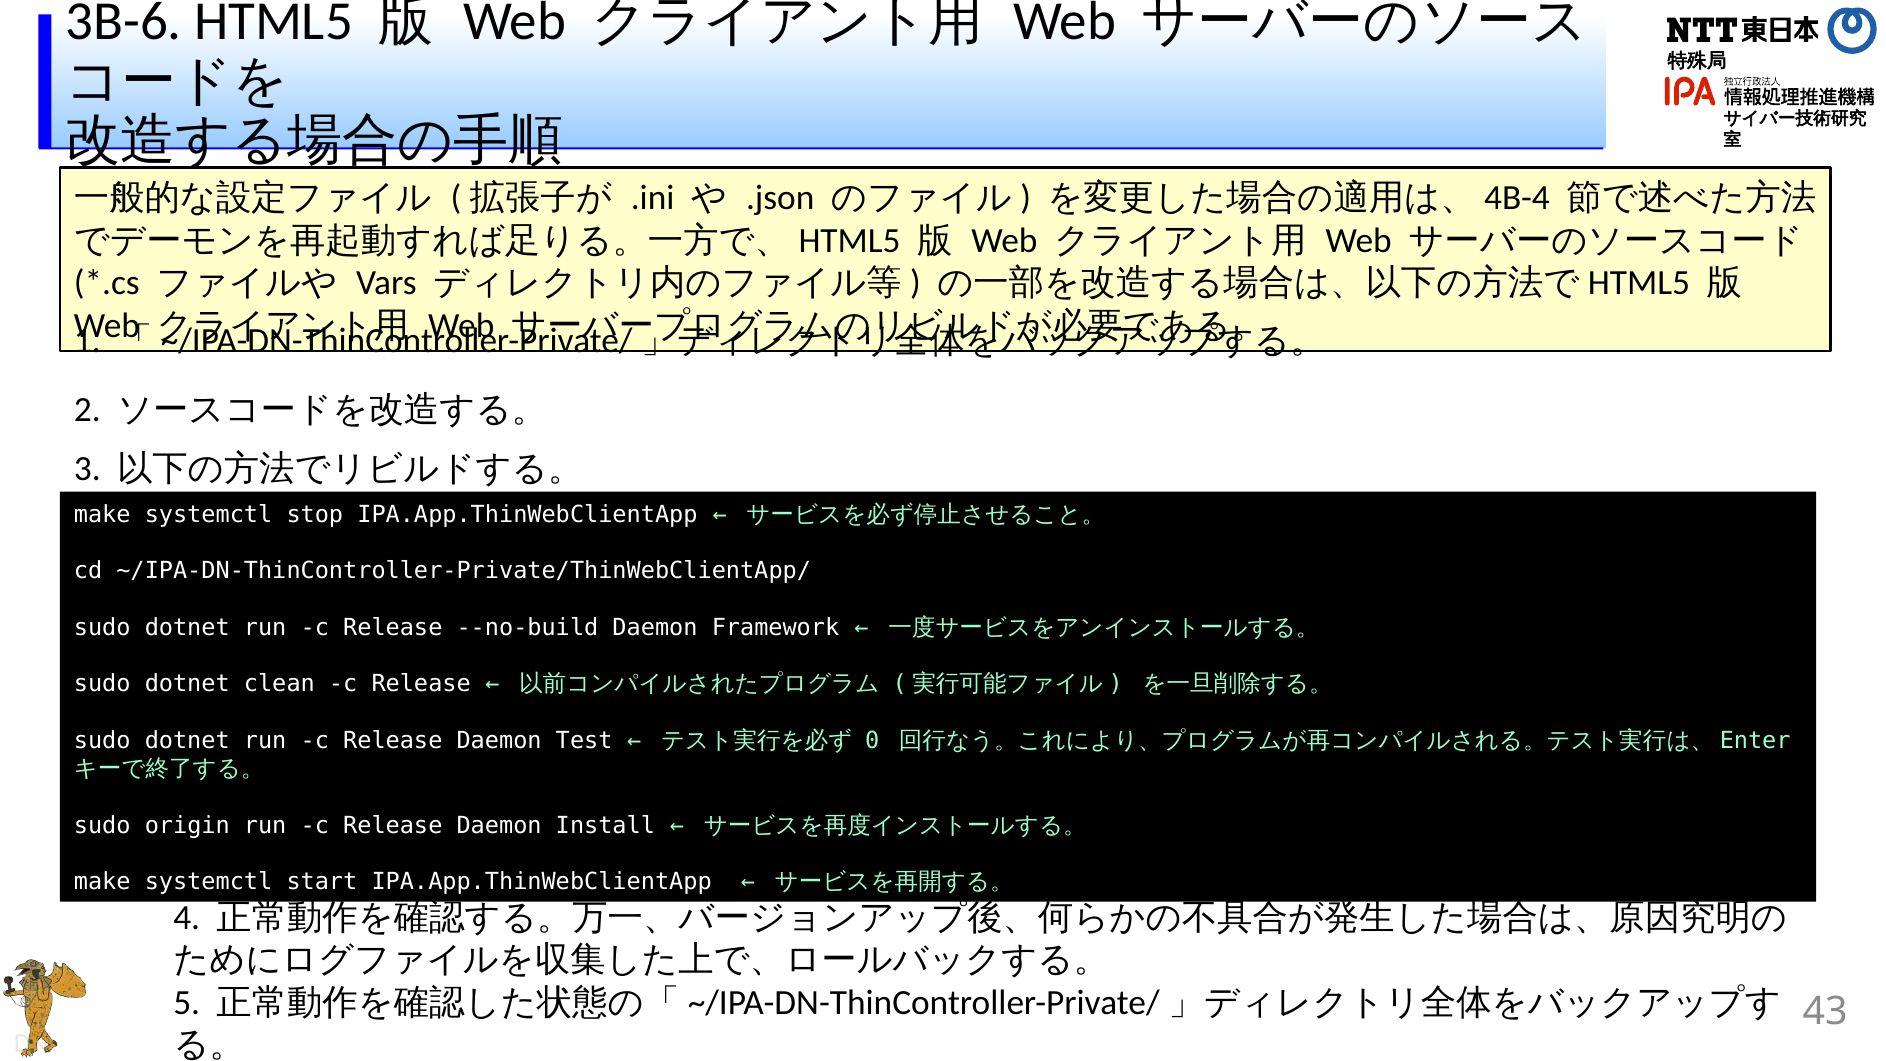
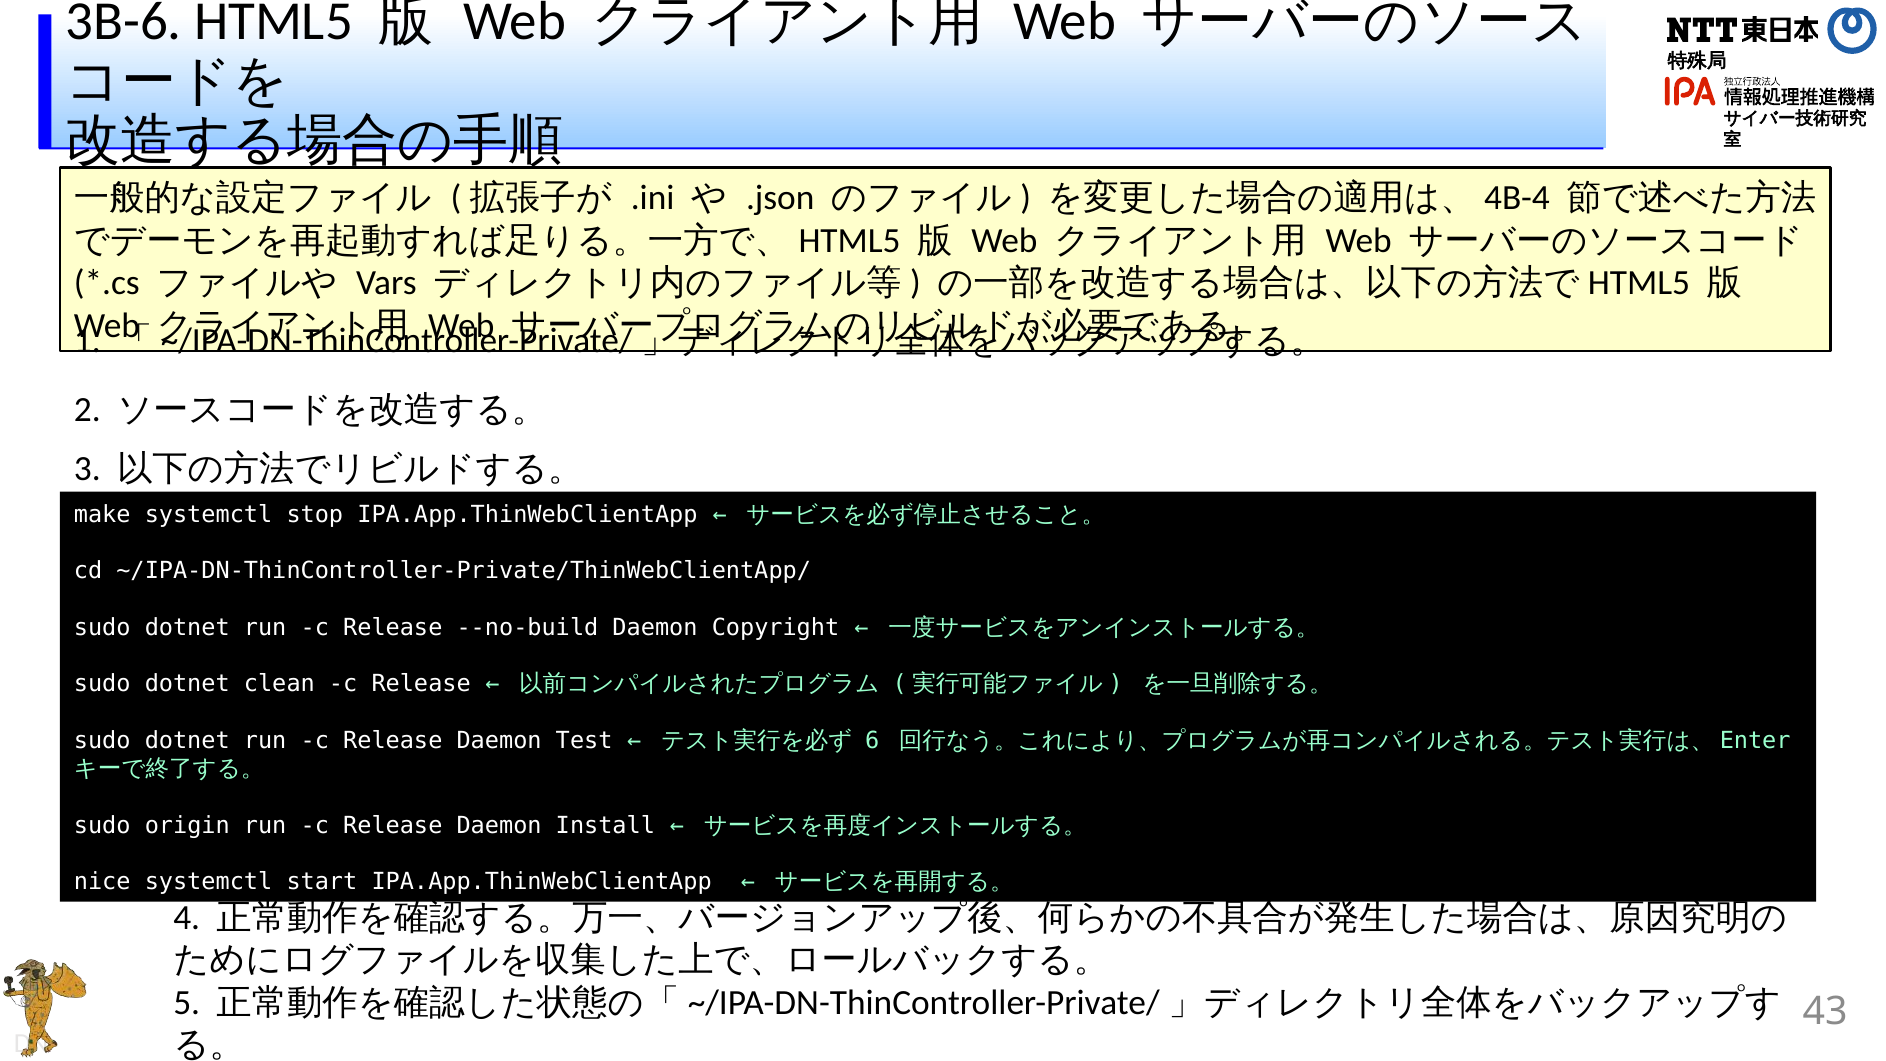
Framework: Framework -> Copyright (776, 627)
0: 0 -> 6 (872, 741)
make: make -> nice (102, 882)
